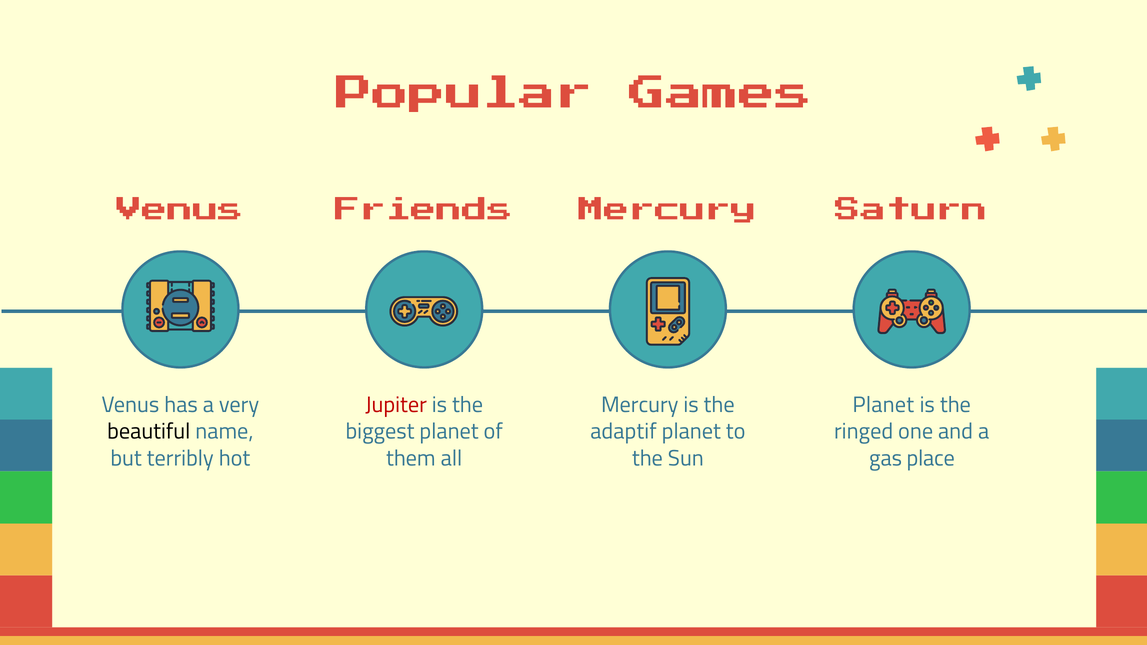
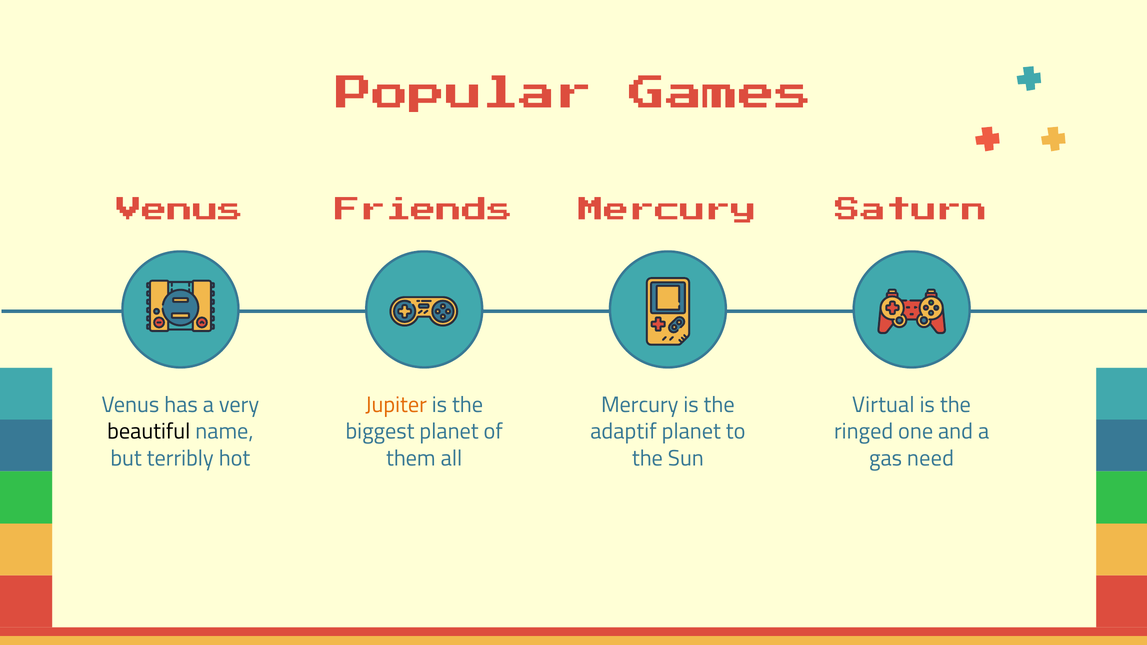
Jupiter colour: red -> orange (396, 405)
Planet: Planet -> Virtual (883, 405)
place: place -> need (930, 458)
